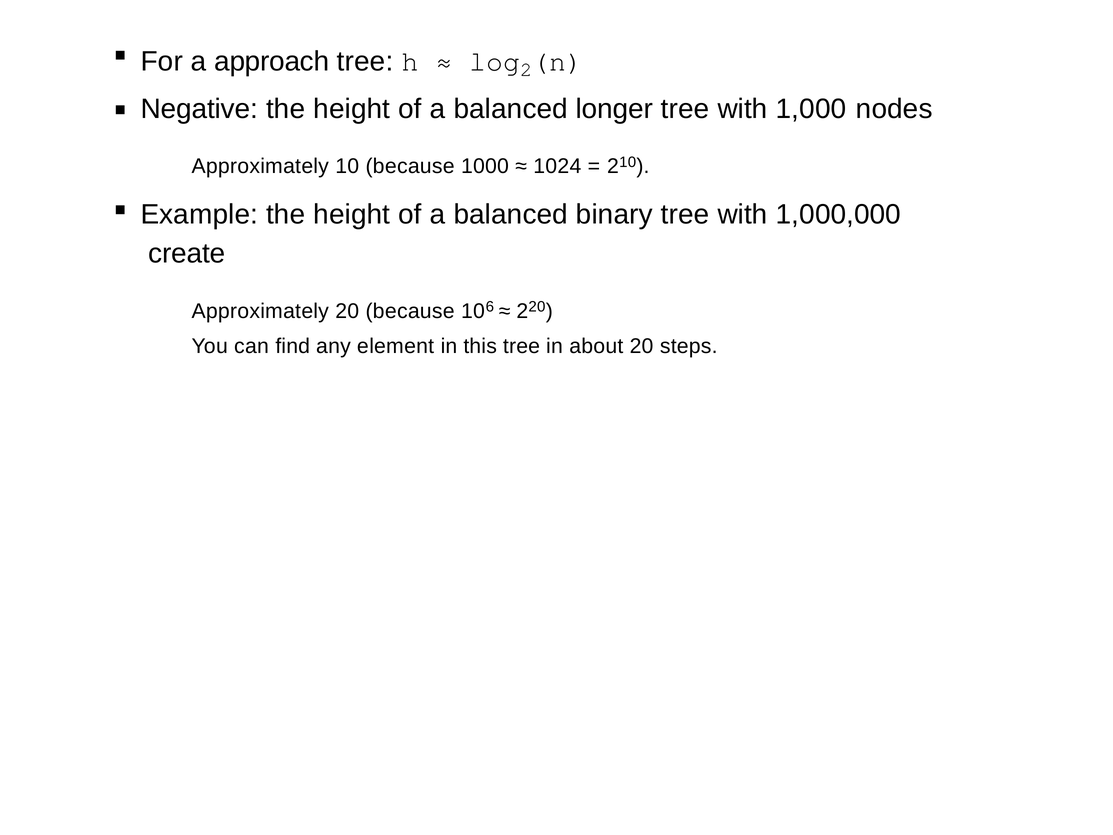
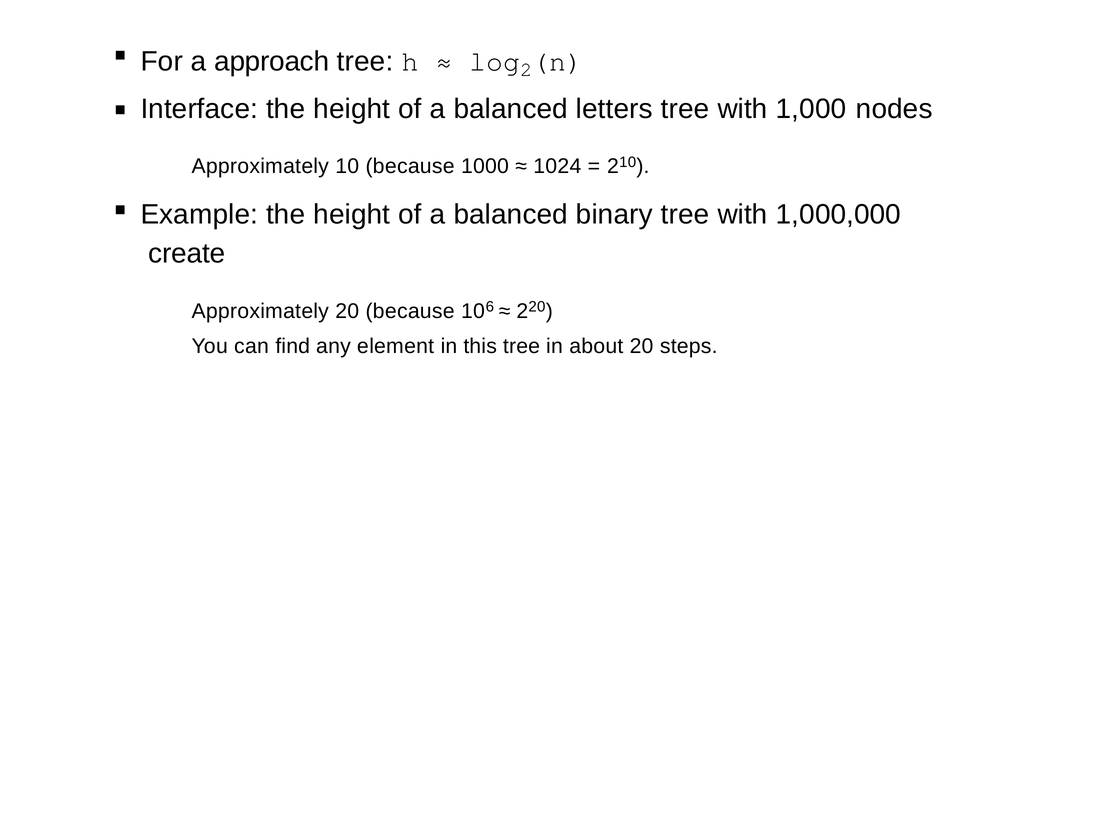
Negative: Negative -> Interface (199, 109)
longer: longer -> letters (614, 109)
